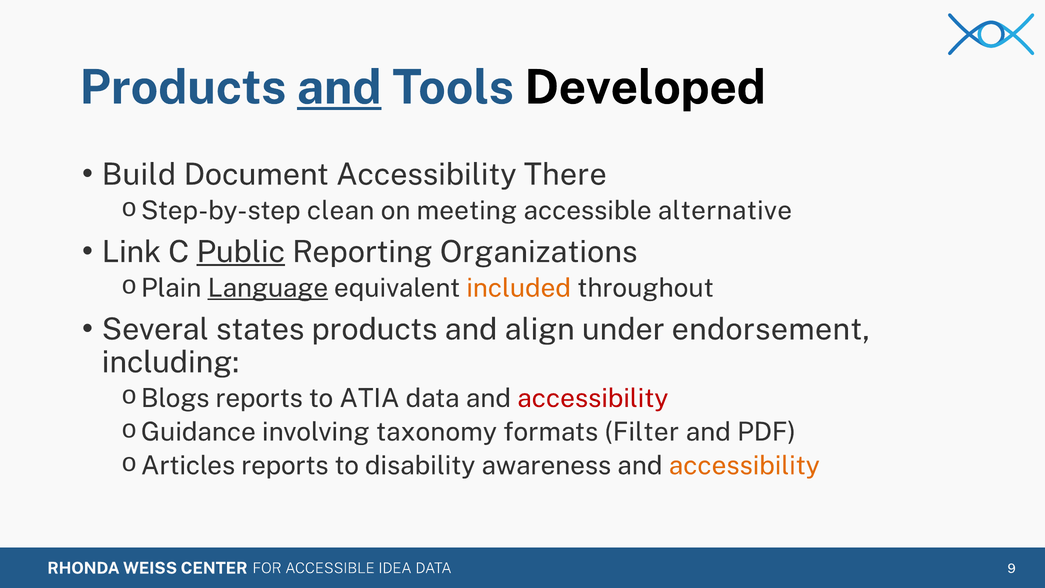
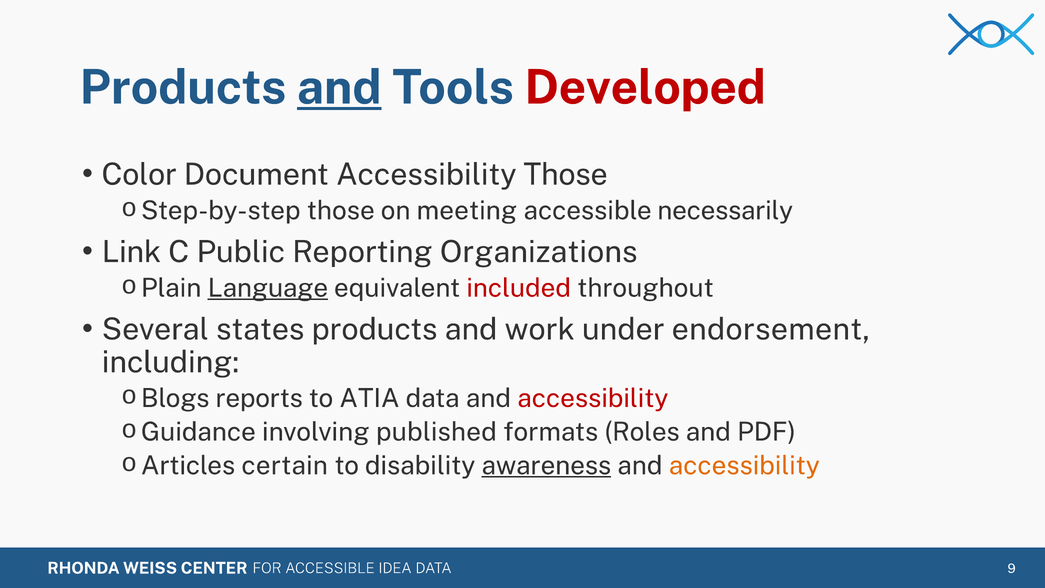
Developed colour: black -> red (645, 88)
Build: Build -> Color (139, 175)
Accessibility There: There -> Those (566, 175)
clean: clean -> those (341, 211)
alternative: alternative -> necessarily (725, 211)
Public underline: present -> none (241, 252)
included colour: orange -> red (519, 288)
align: align -> work (540, 329)
taxonomy: taxonomy -> published (436, 432)
Filter: Filter -> Roles (642, 432)
reports: reports -> certain (285, 465)
awareness underline: none -> present (546, 465)
